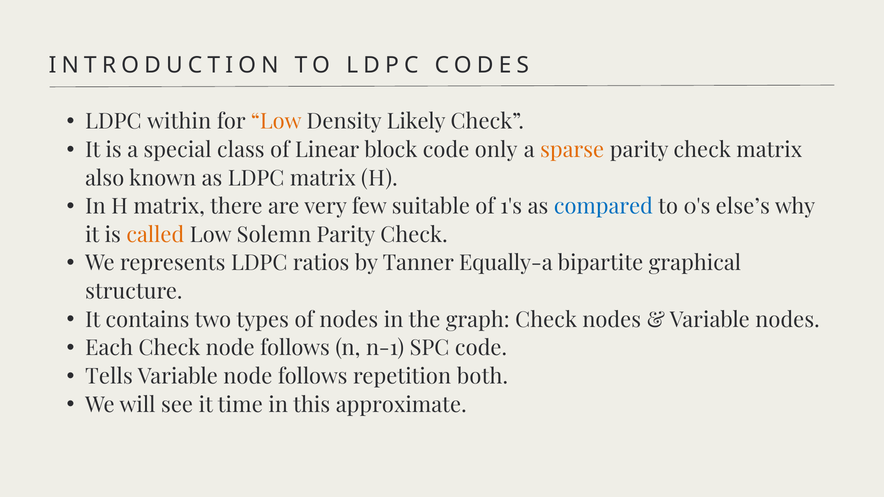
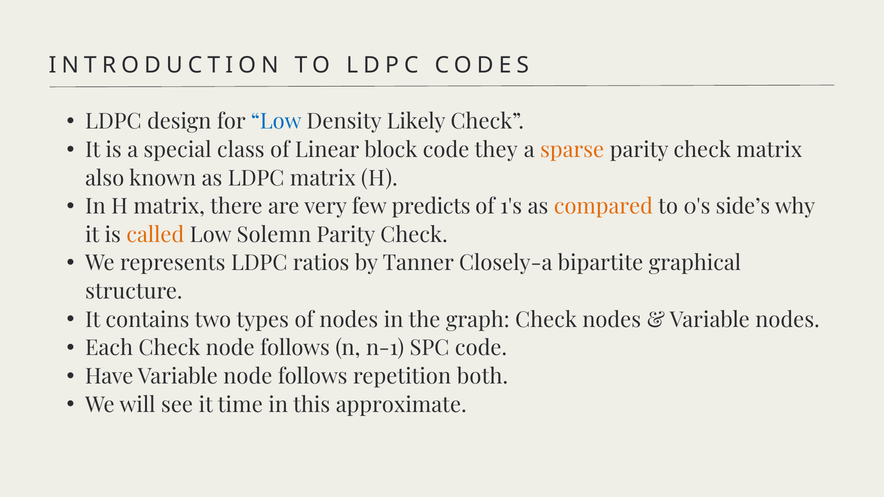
within: within -> design (179, 122)
Low colour: orange -> blue (276, 122)
only: only -> they (496, 150)
suitable: suitable -> predicts (431, 207)
compared colour: blue -> orange (603, 207)
else’s: else’s -> side’s (743, 207)
Equally-a: Equally-a -> Closely-a (506, 263)
Tells: Tells -> Have (109, 377)
